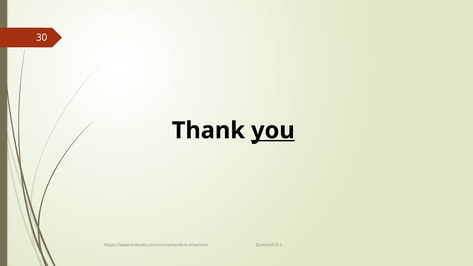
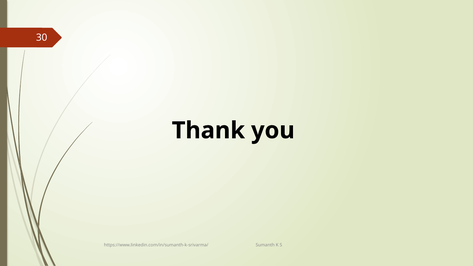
you underline: present -> none (273, 130)
